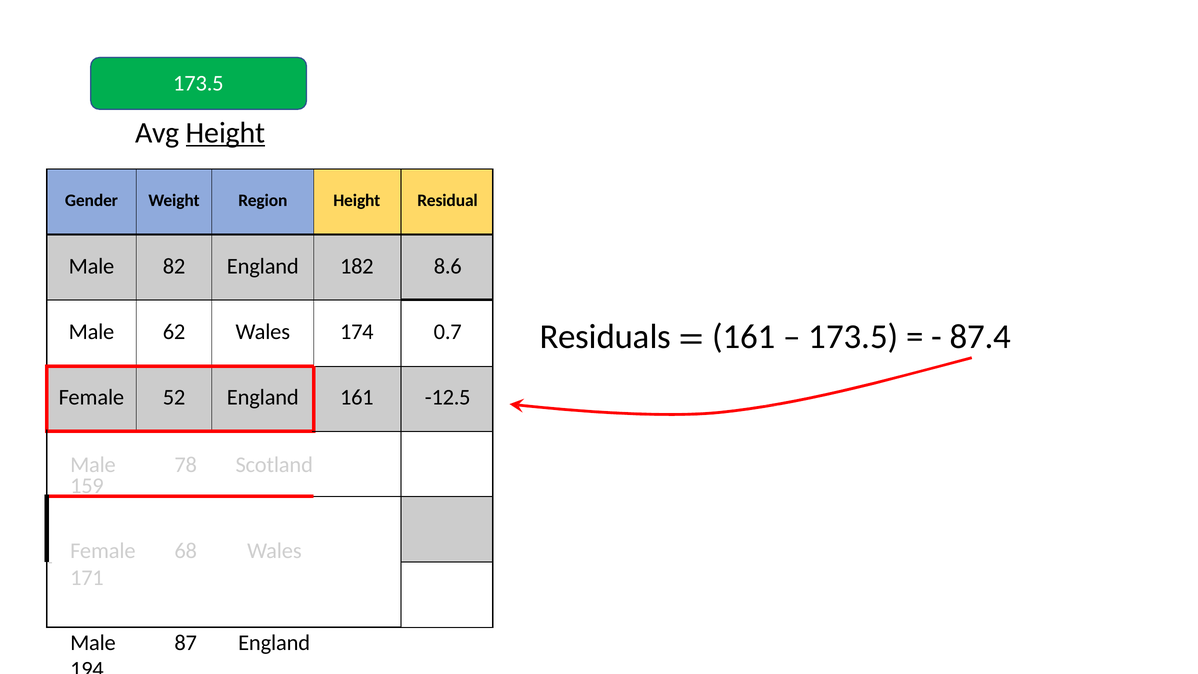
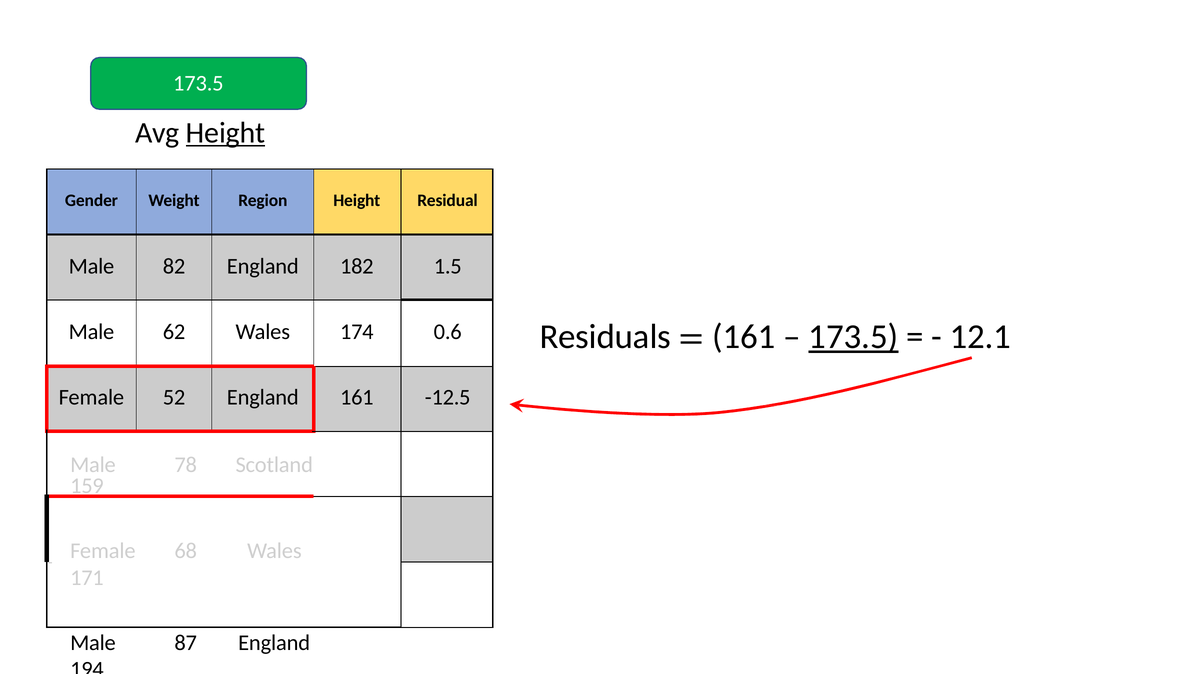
8.6: 8.6 -> 1.5 (448, 266)
173.5 underline: none -> present (854, 337)
87.4: 87.4 -> 12.1 (980, 337)
0.7: 0.7 -> 0.6 (448, 332)
